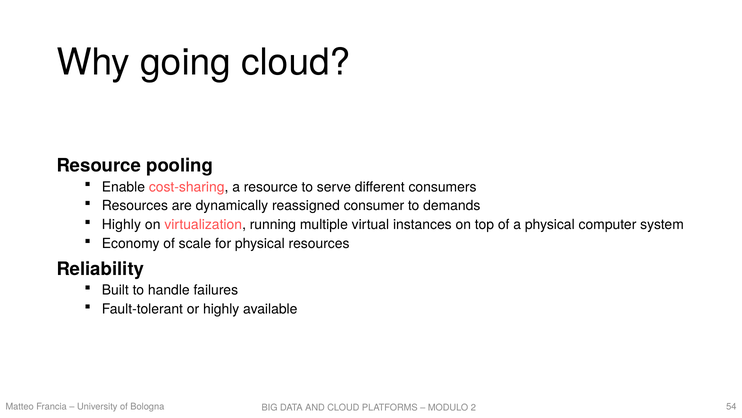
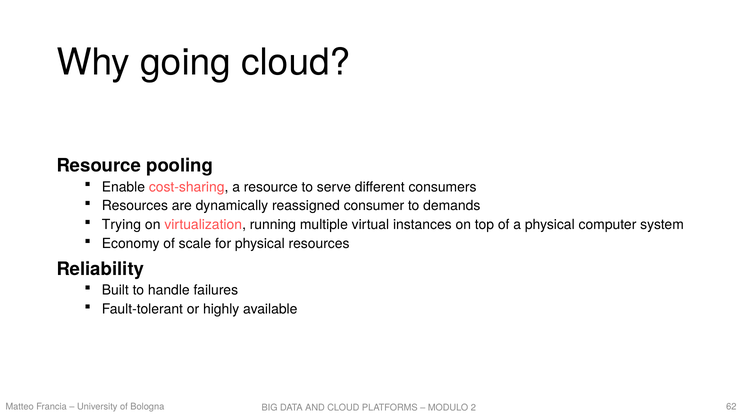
Highly: Highly -> Trying (121, 224)
54: 54 -> 62 (731, 406)
